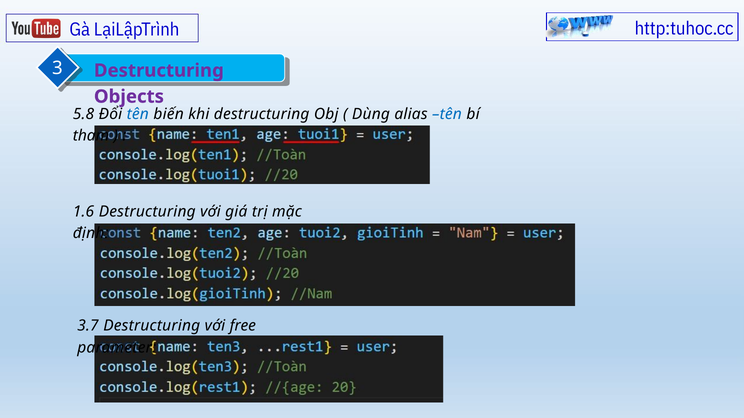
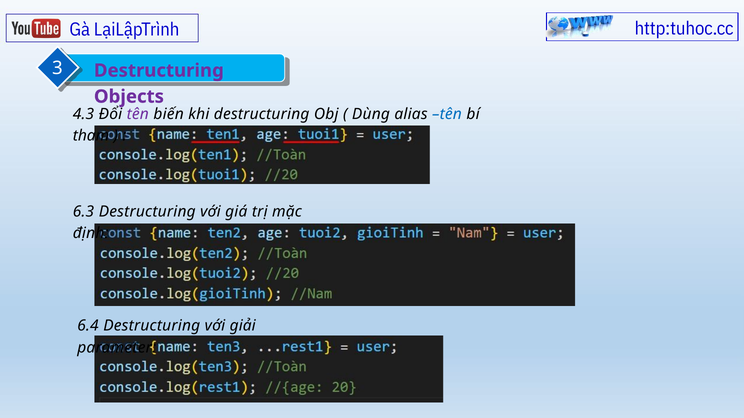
5.8: 5.8 -> 4.3 (83, 114)
tên colour: blue -> purple (138, 114)
1.6: 1.6 -> 6.3 (83, 212)
3.7: 3.7 -> 6.4 (88, 326)
free: free -> giải (243, 326)
